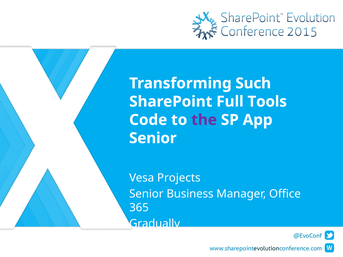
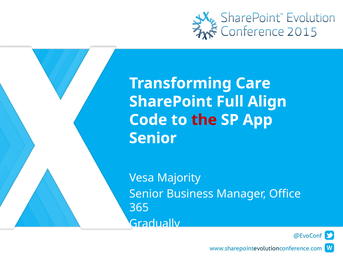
Such: Such -> Care (253, 83)
Tools: Tools -> Align (267, 102)
the colour: purple -> red (204, 120)
Projects: Projects -> Majority (179, 178)
